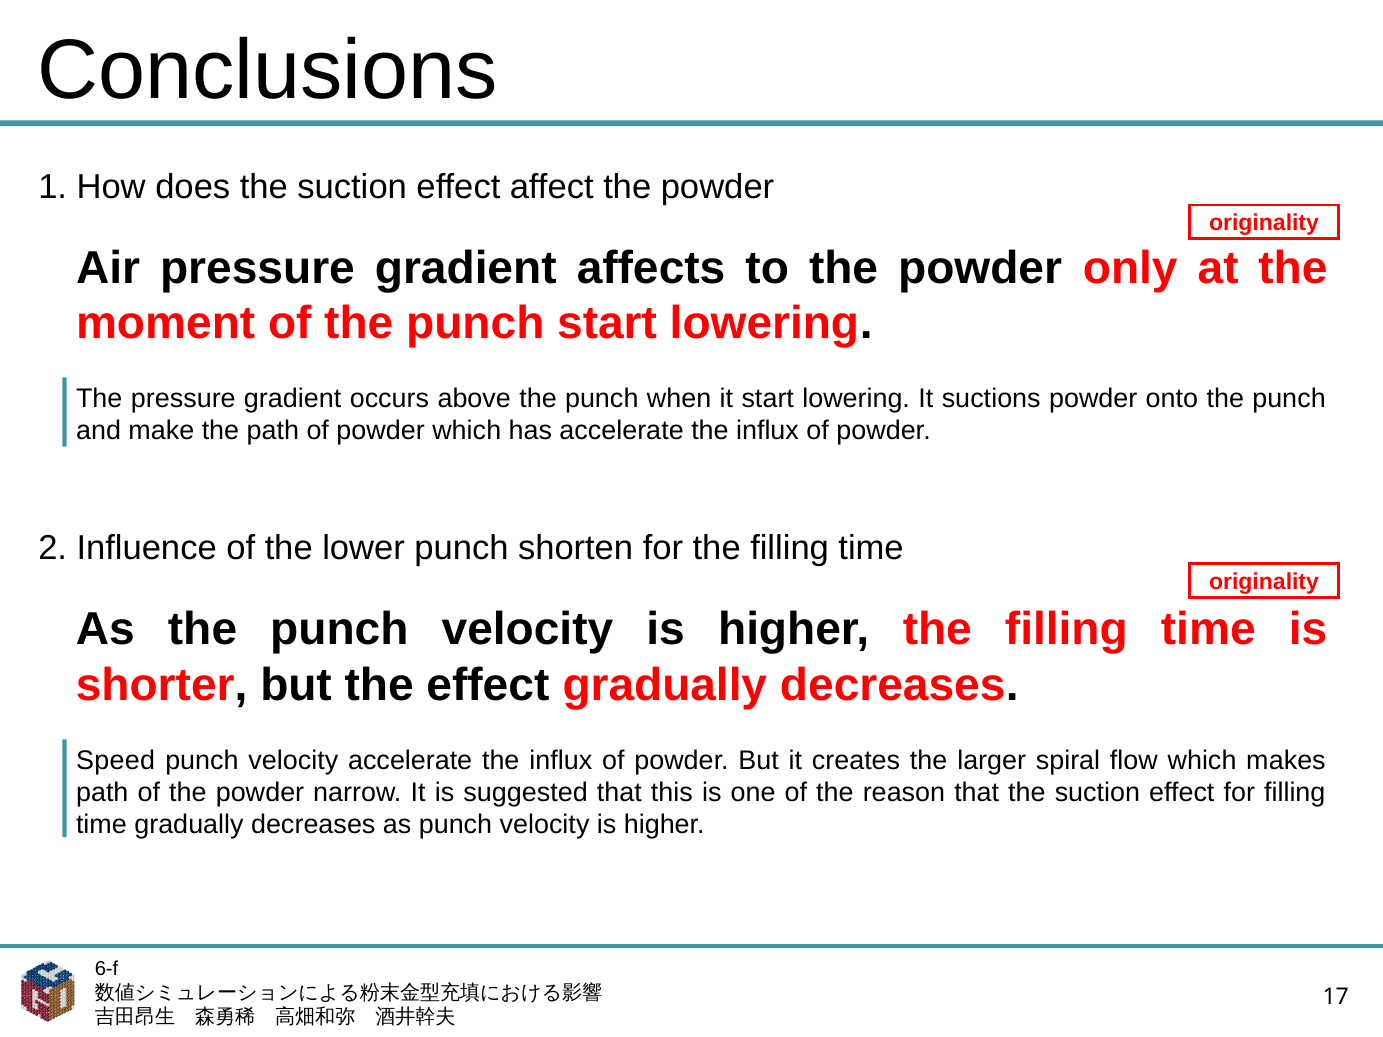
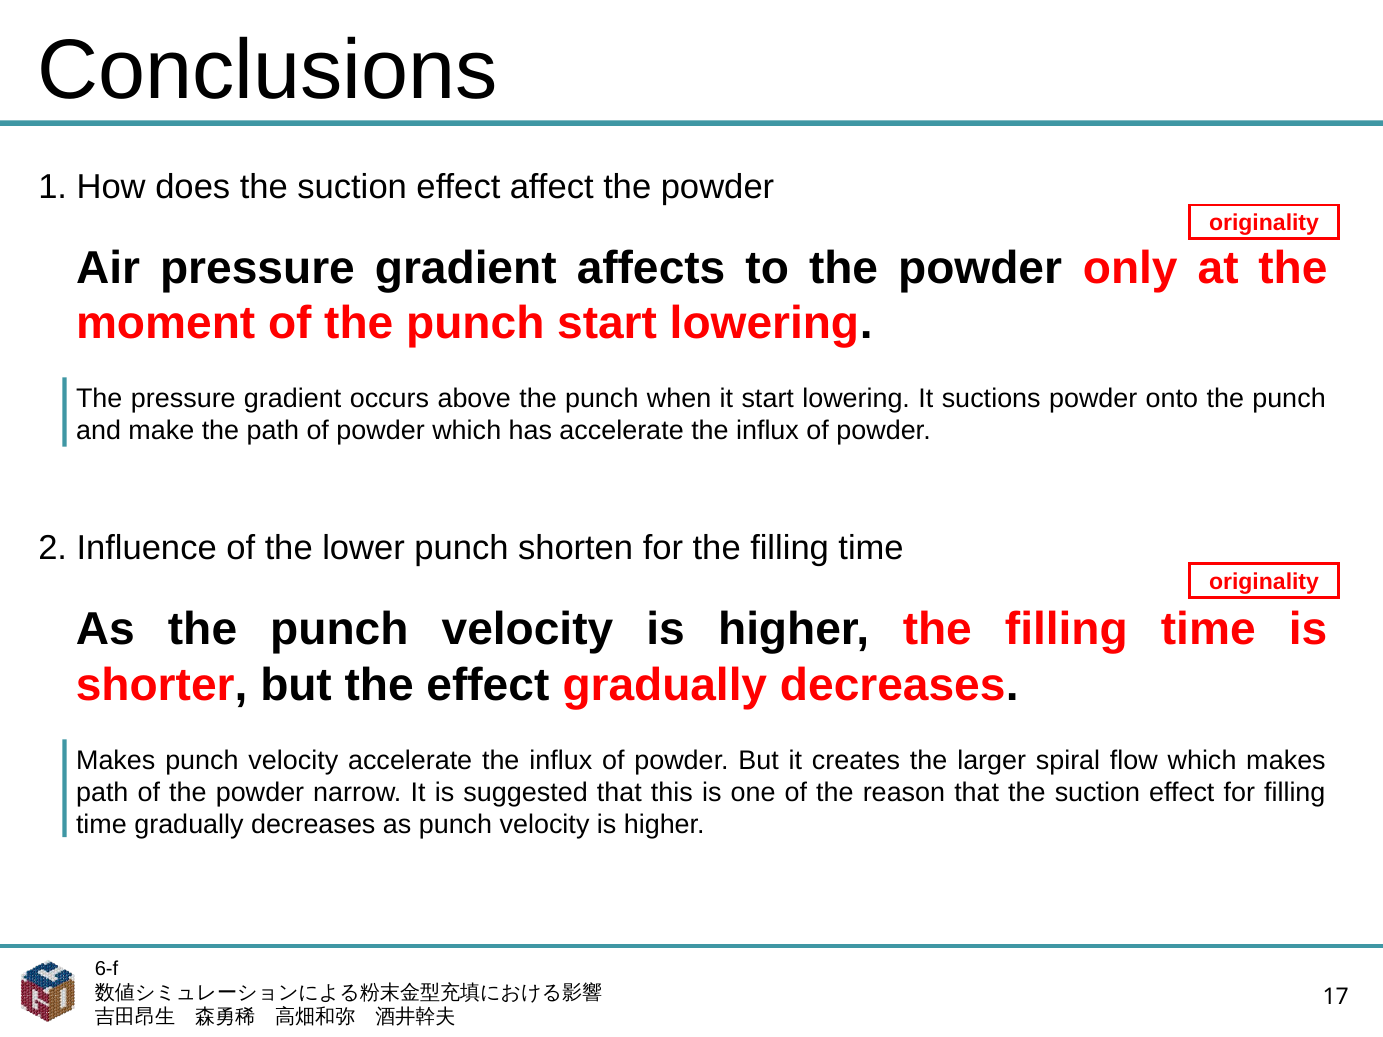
Speed: Speed -> Makes (116, 760)
